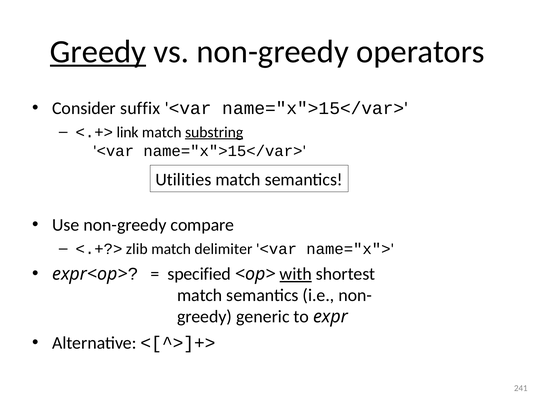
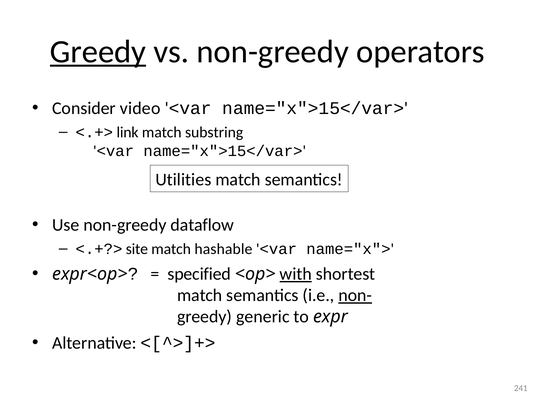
suffix: suffix -> video (140, 108)
substring underline: present -> none (214, 132)
compare: compare -> dataflow (202, 225)
zlib: zlib -> site (137, 249)
delimiter: delimiter -> hashable (223, 249)
non- underline: none -> present (355, 296)
